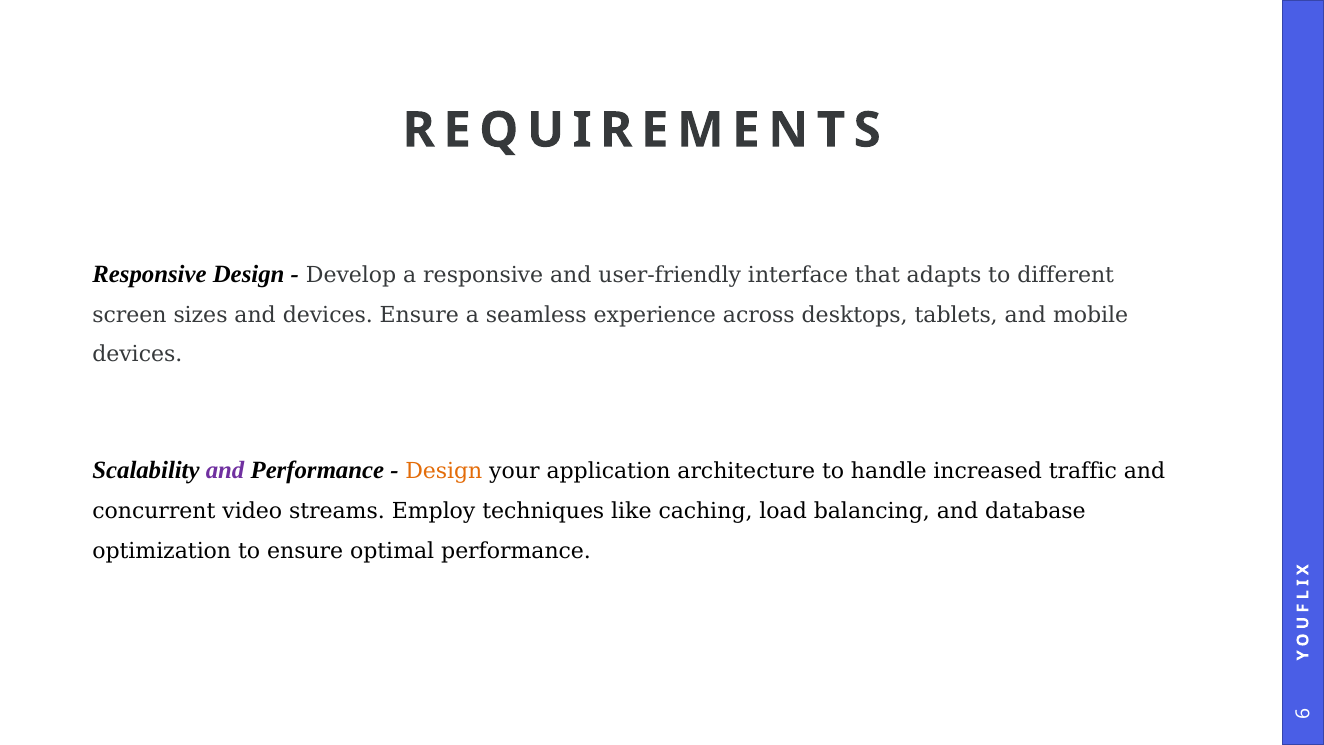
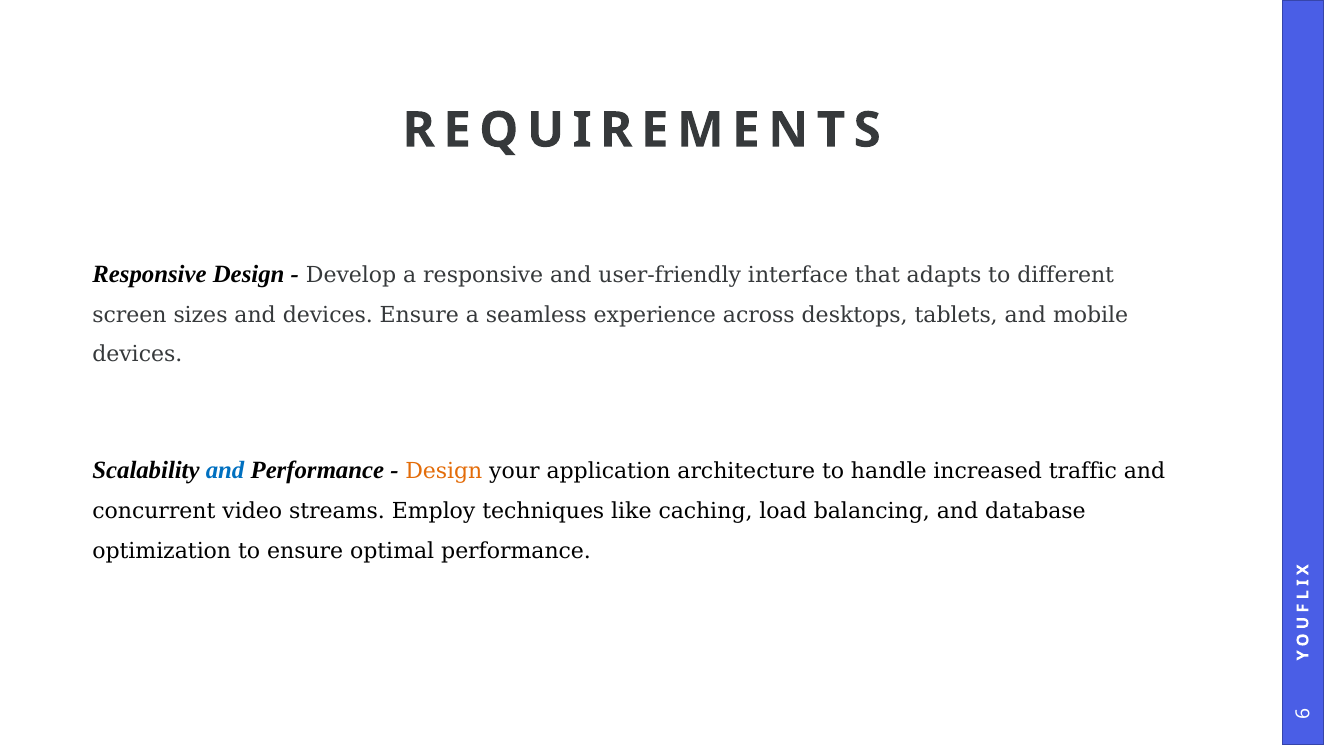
and colour: purple -> blue (225, 470)
